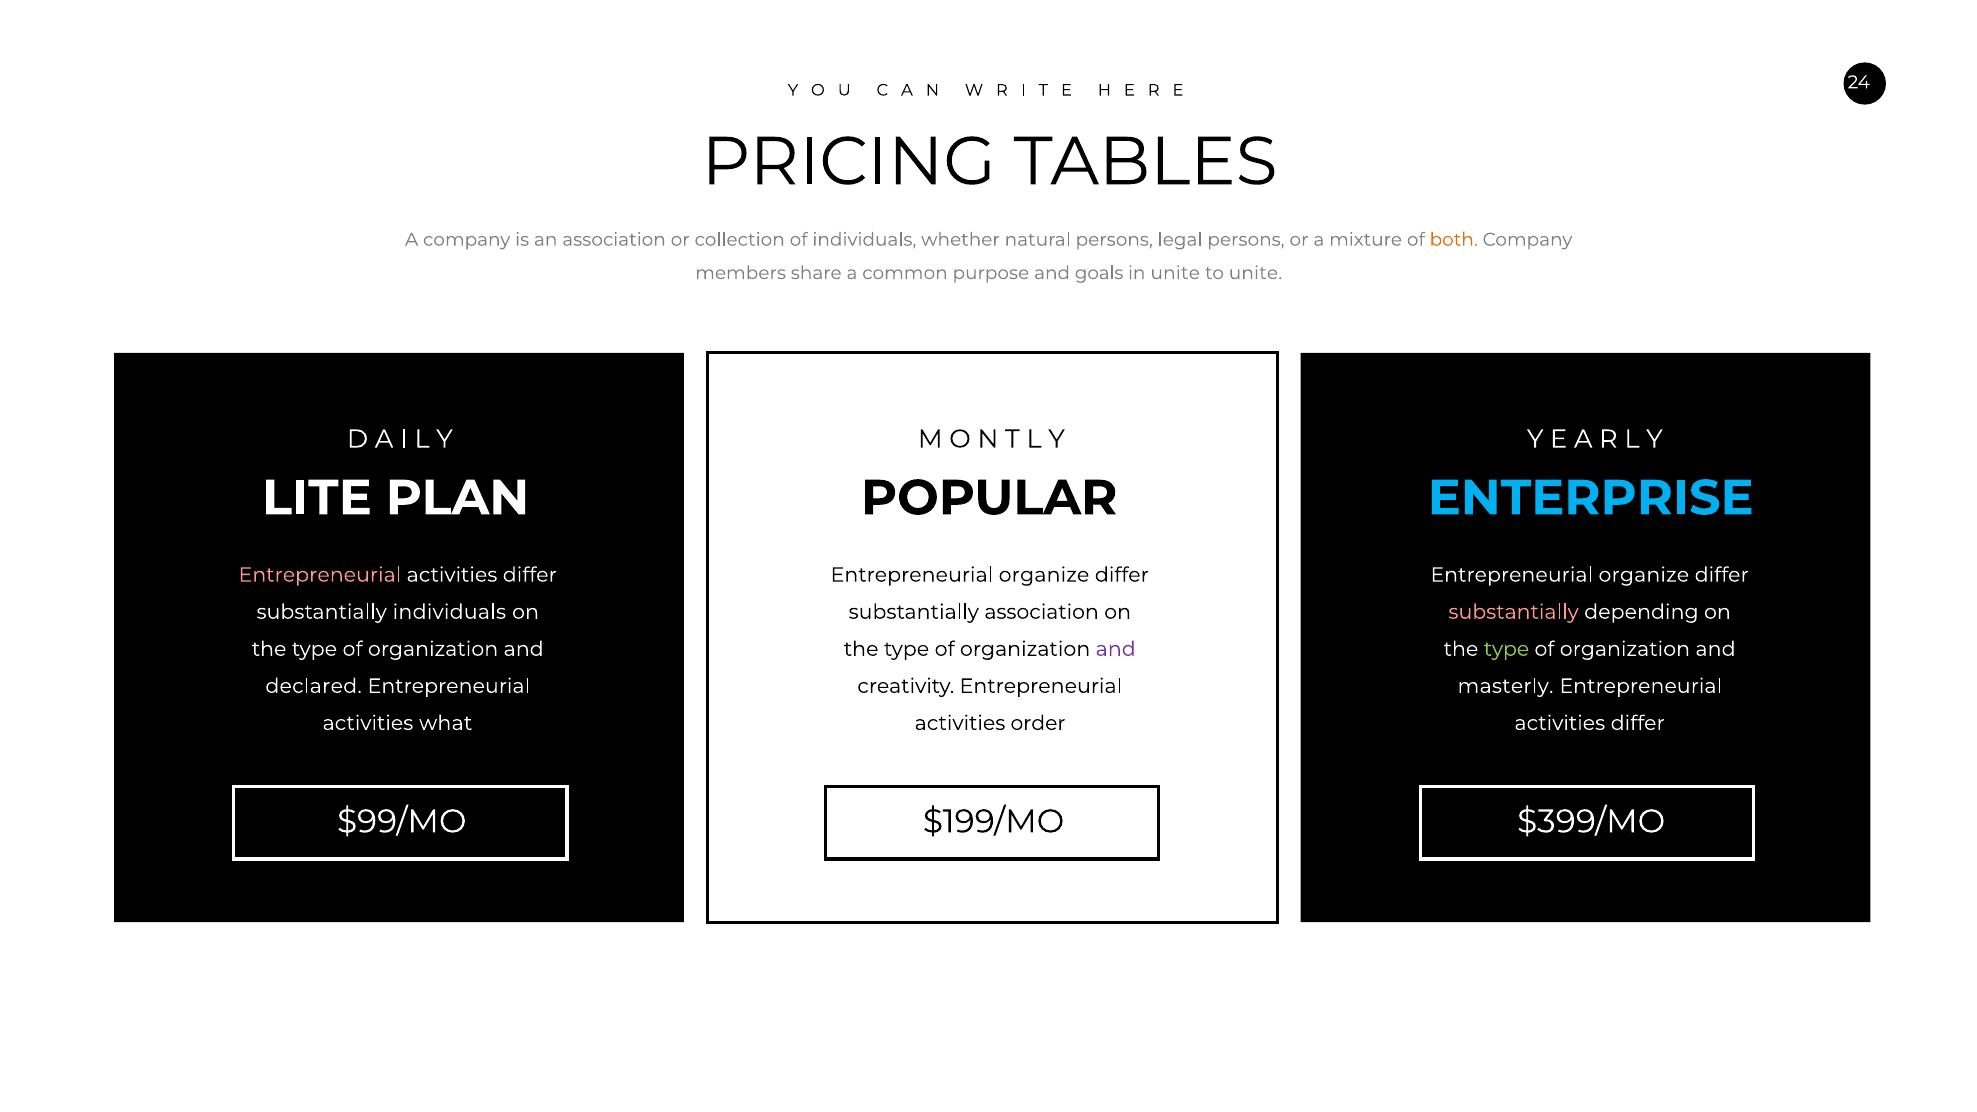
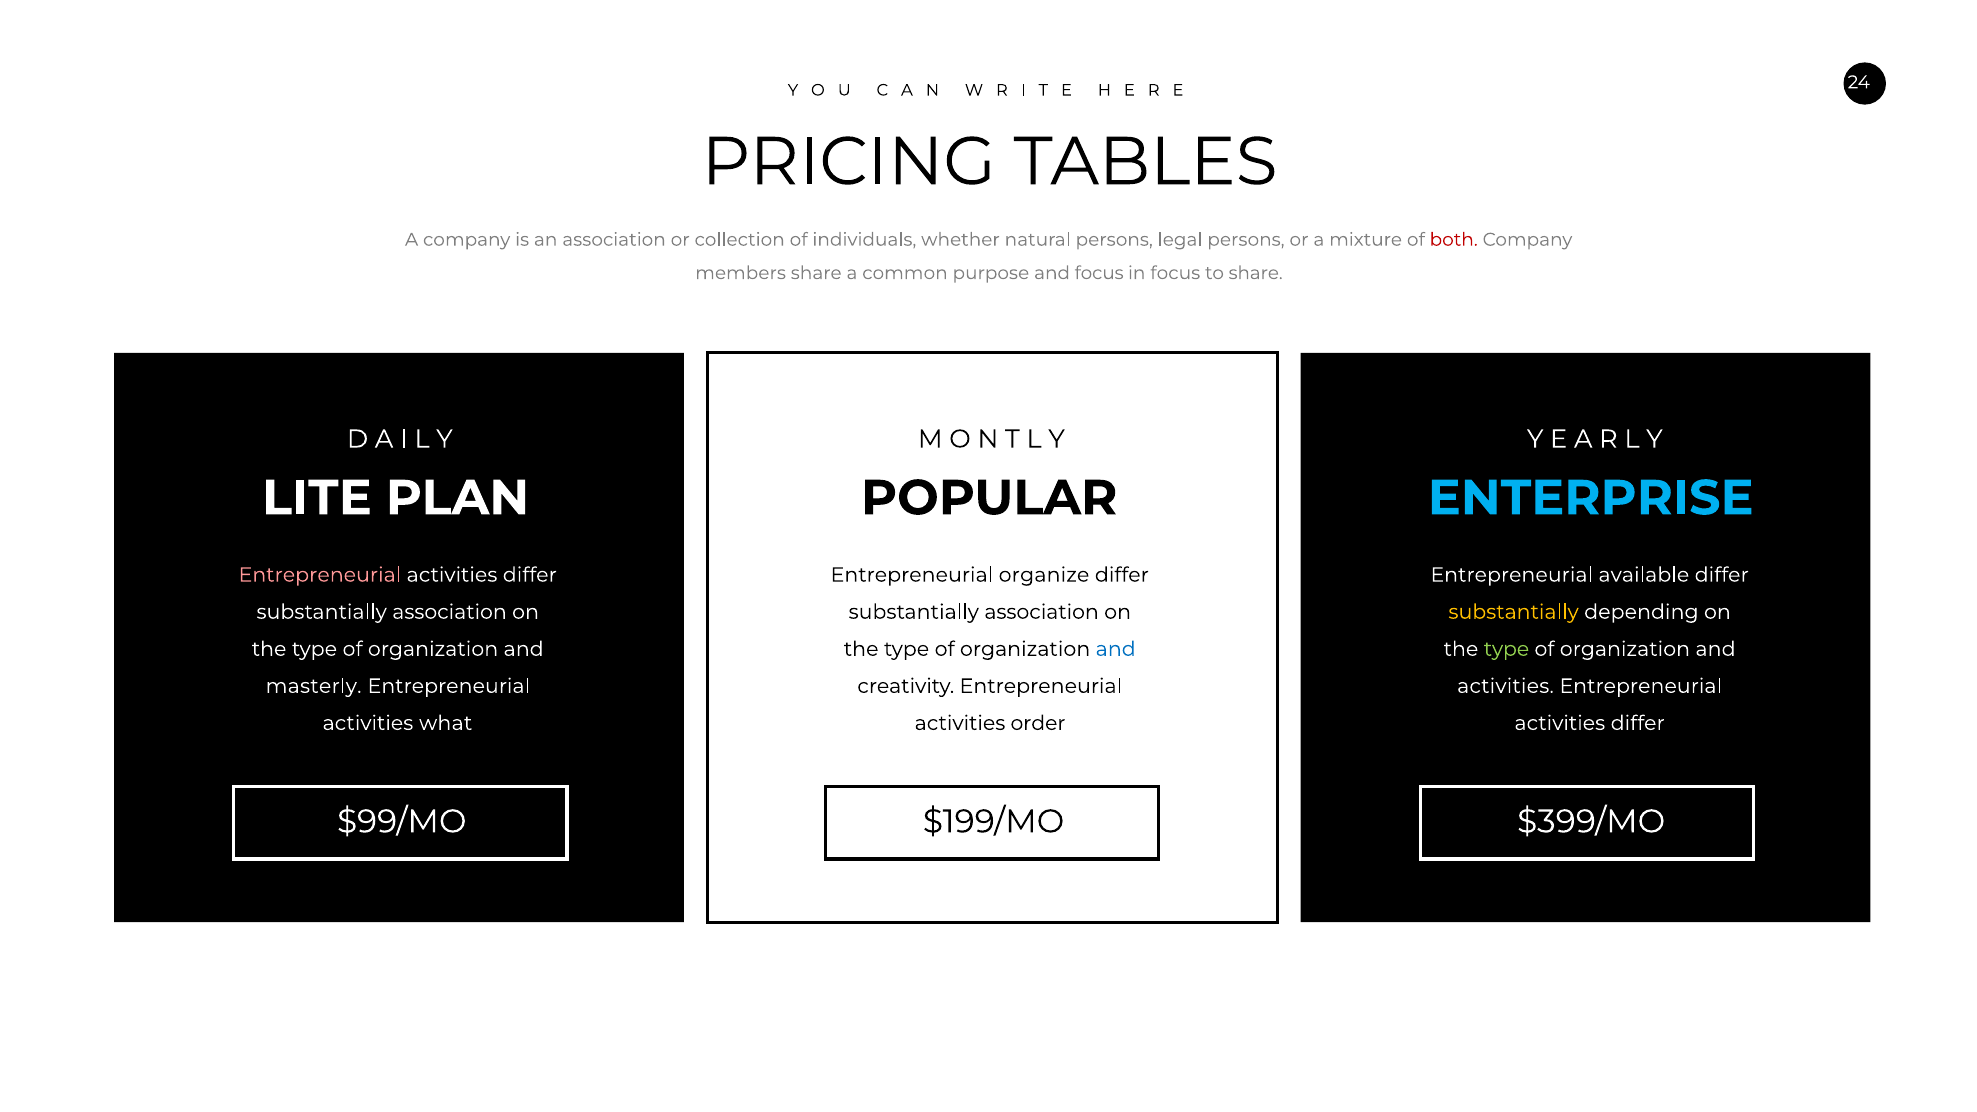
both colour: orange -> red (1454, 240)
and goals: goals -> focus (1099, 273)
in unite: unite -> focus (1175, 273)
to unite: unite -> share (1256, 273)
organize: organize -> available (1644, 575)
individuals: individuals -> association (450, 612)
substantially colour: pink -> yellow (1514, 612)
and colour: purple -> blue (1116, 649)
declared: declared -> masterly (314, 686)
masterly: masterly -> activities (1505, 686)
